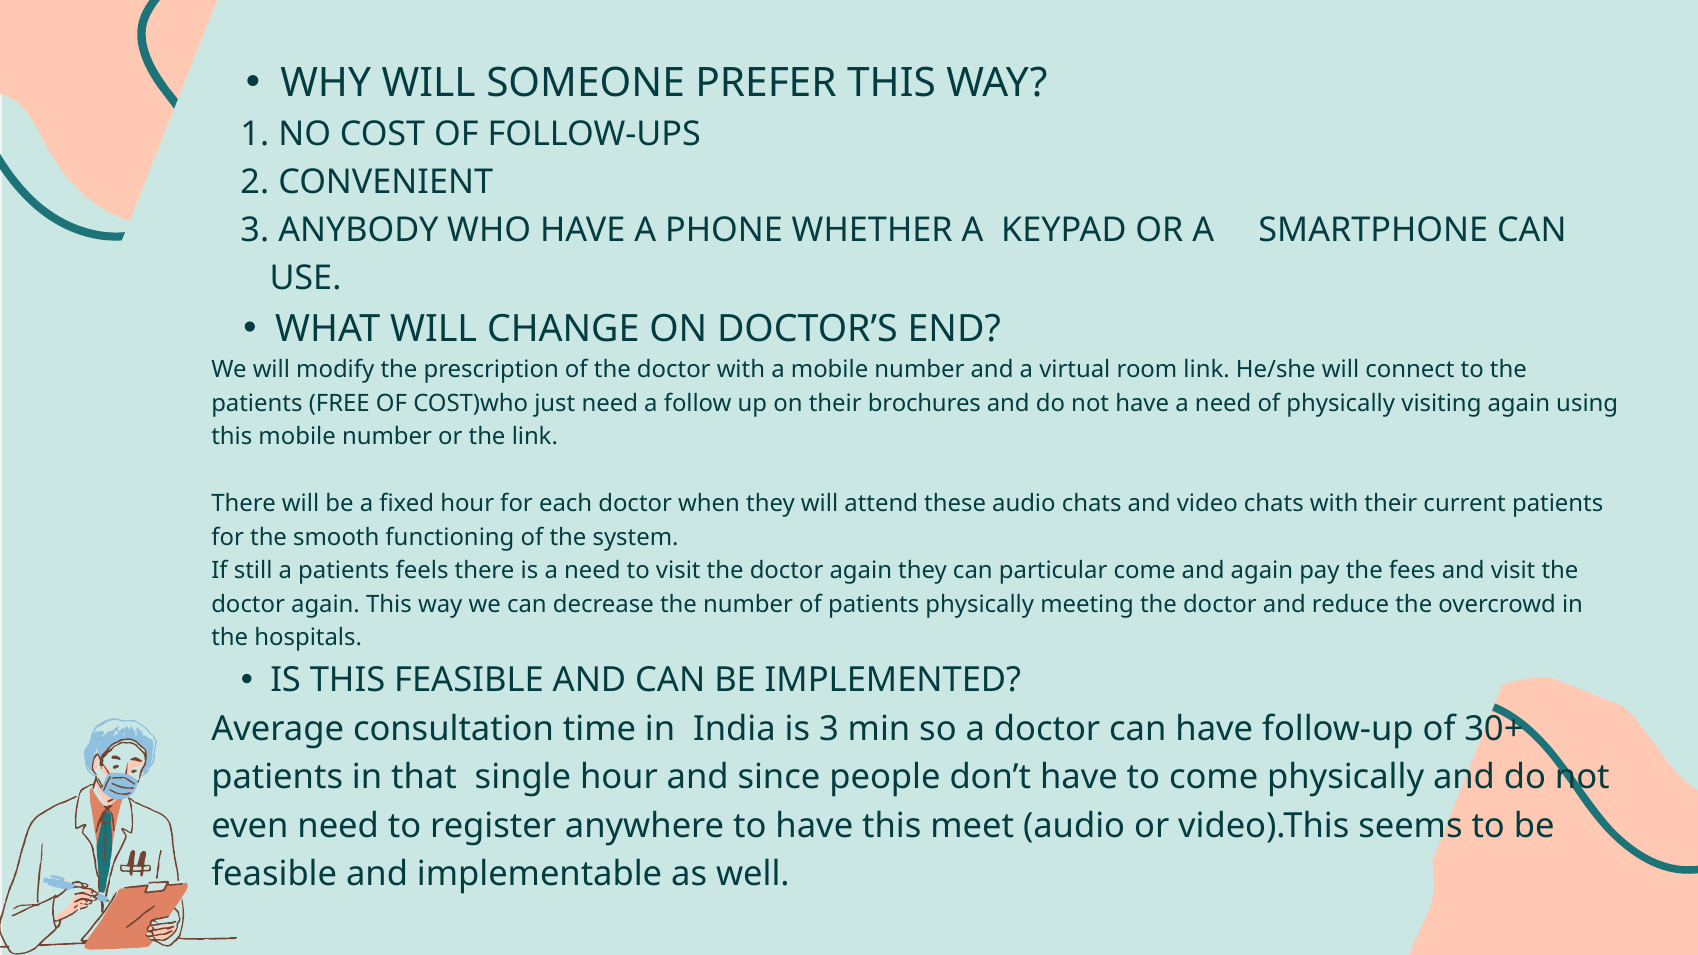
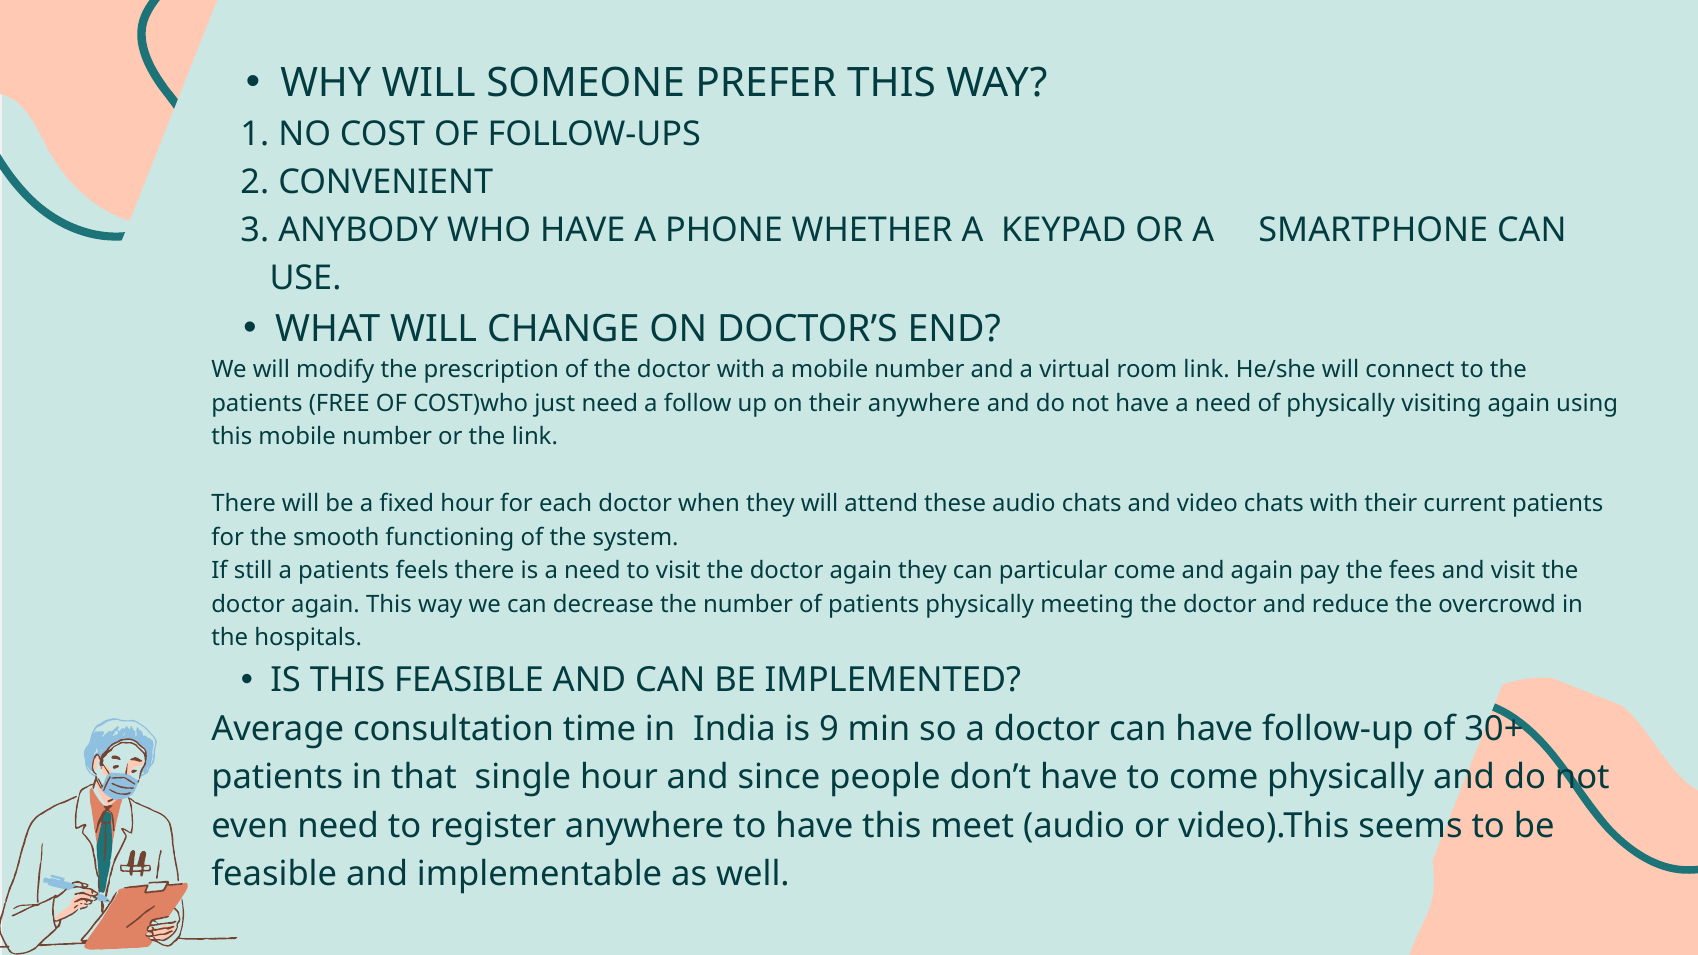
their brochures: brochures -> anywhere (924, 403)
is 3: 3 -> 9 (829, 729)
